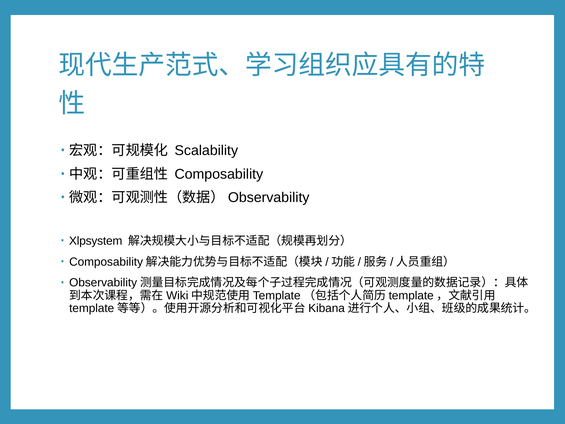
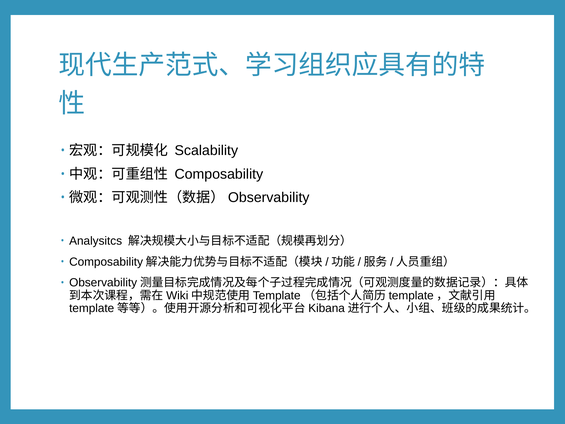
Xlpsystem: Xlpsystem -> Analysitcs (96, 241)
